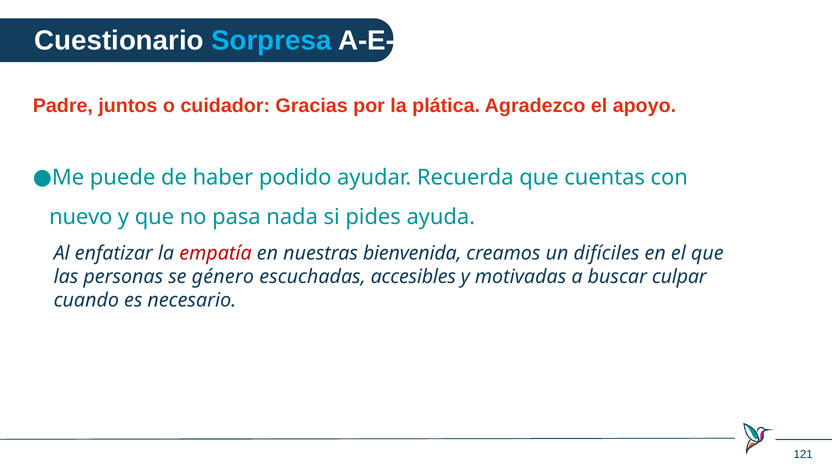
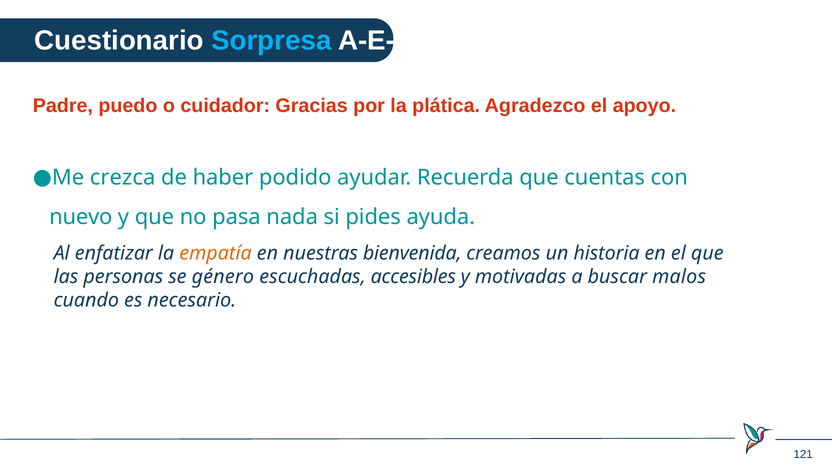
juntos: juntos -> puedo (128, 106)
puede: puede -> crezca (123, 177)
empatía colour: red -> orange (216, 253)
difíciles: difíciles -> historia (607, 253)
culpar: culpar -> malos (679, 277)
